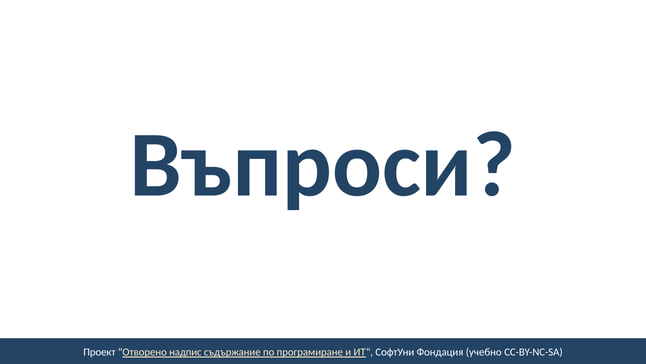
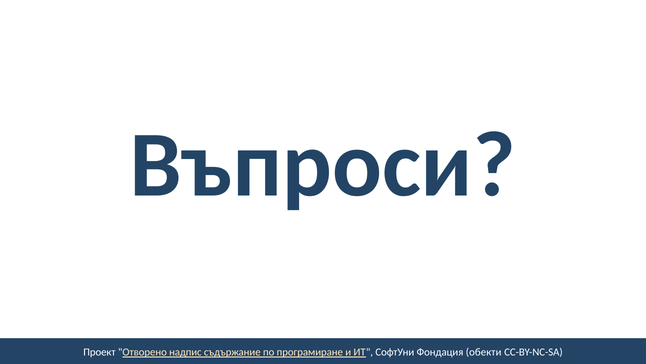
учебно: учебно -> обекти (484, 352)
